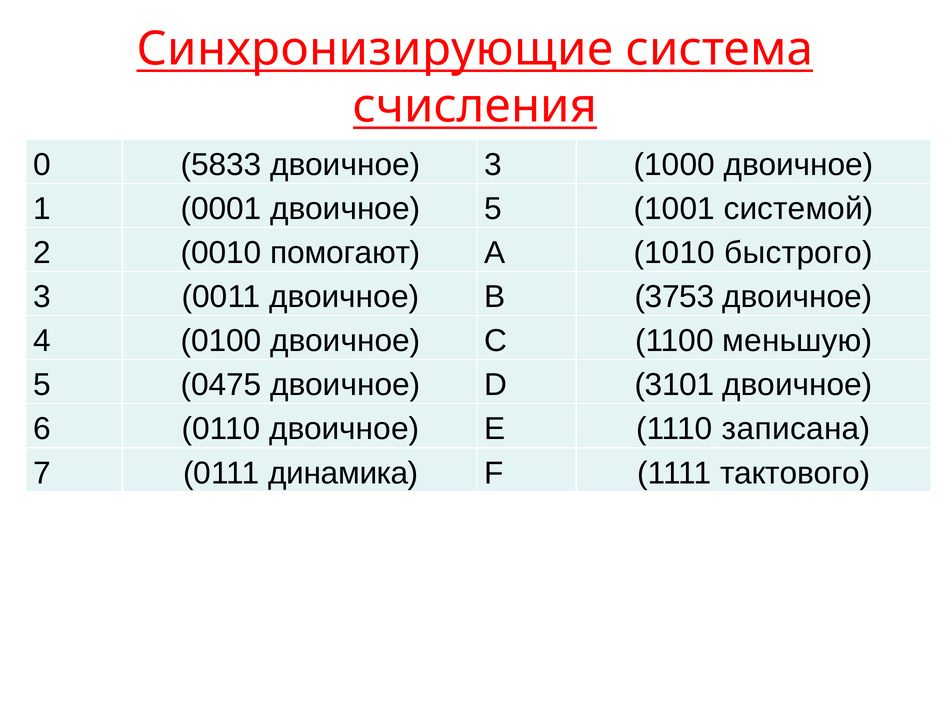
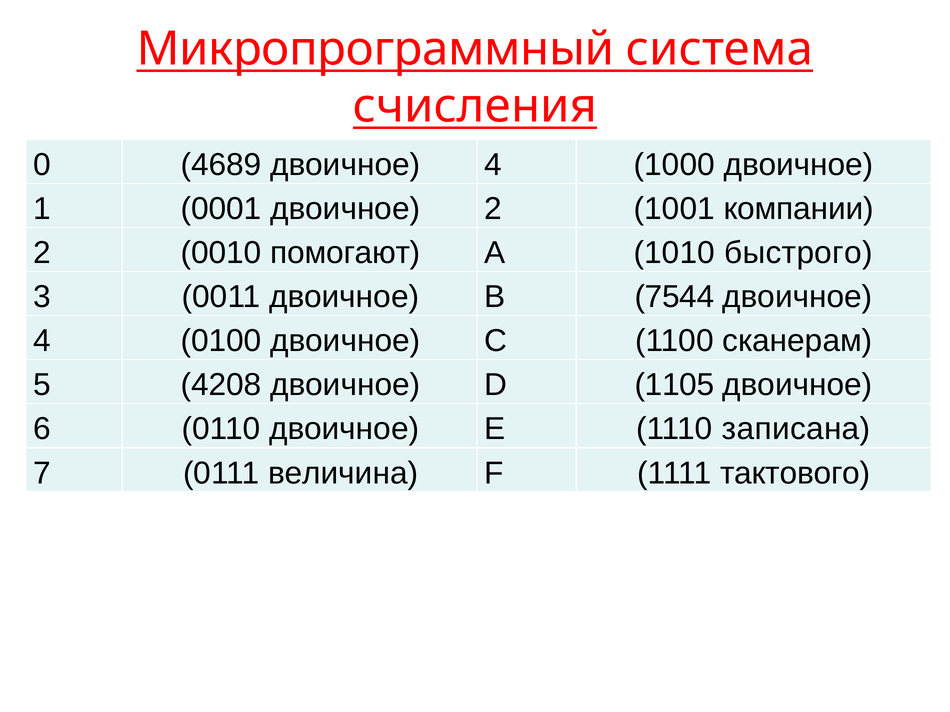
Синхронизирующие: Синхронизирующие -> Микропрограммный (375, 49)
5833: 5833 -> 4689 (221, 165)
3: 3 -> 4 (493, 165)
двоичное 5: 5 -> 2 (493, 209)
системой: системой -> компании (799, 209)
3753: 3753 -> 7544 (675, 297)
меньшую: меньшую -> сканерам (797, 341)
0475: 0475 -> 4208 (221, 385)
3101: 3101 -> 1105 (675, 385)
динамика: динамика -> величина (343, 473)
